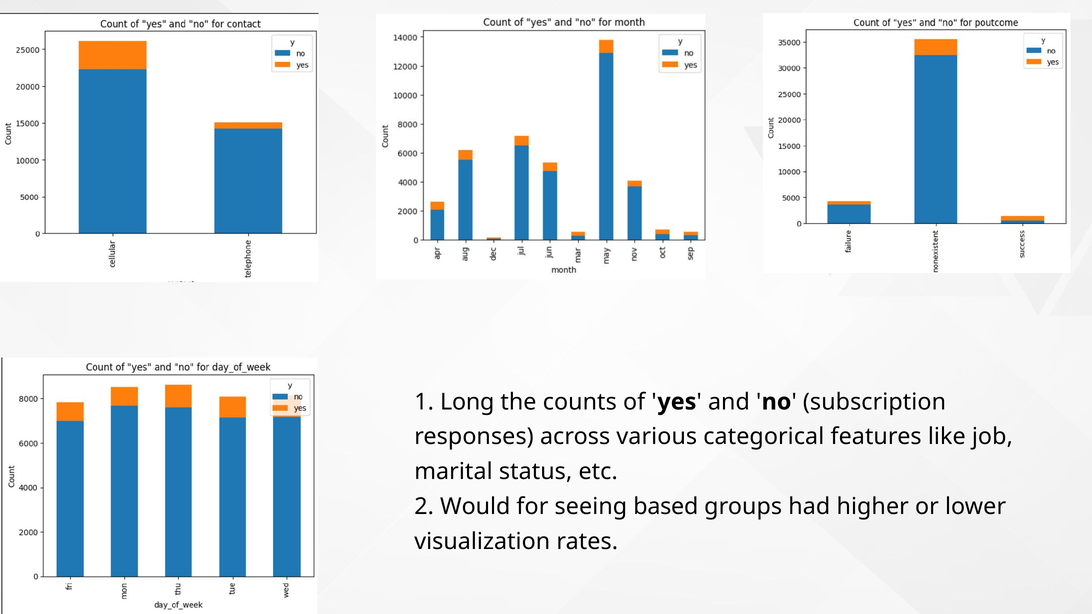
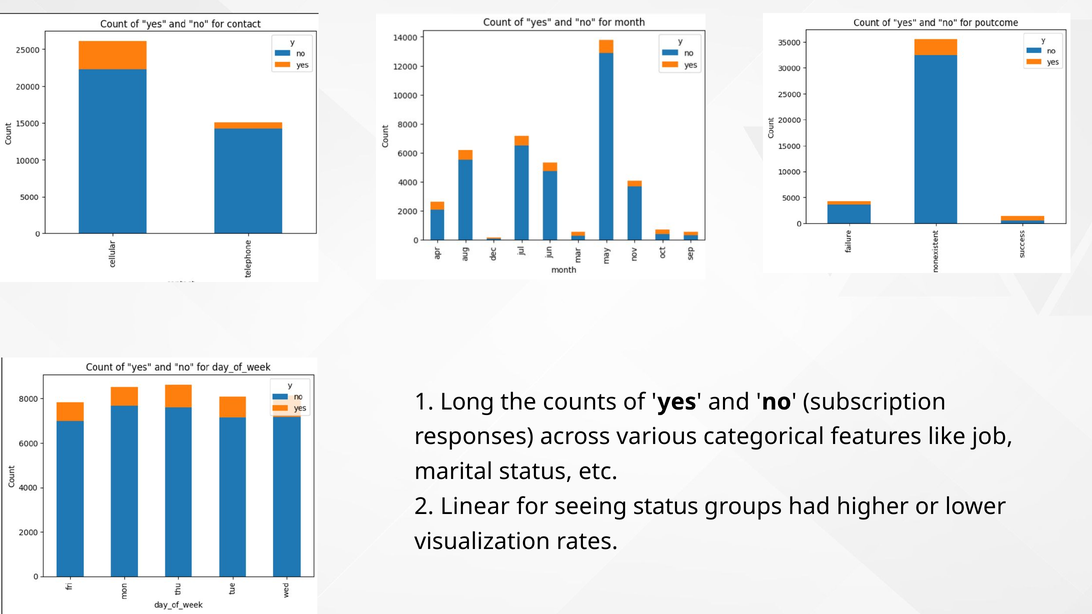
Would: Would -> Linear (475, 507)
seeing based: based -> status (666, 507)
